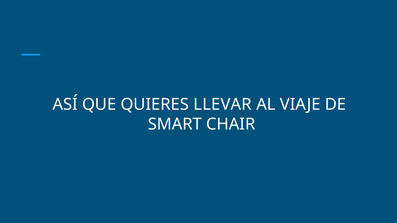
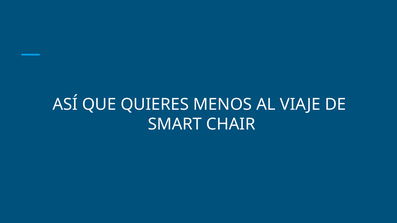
LLEVAR: LLEVAR -> MENOS (223, 104)
